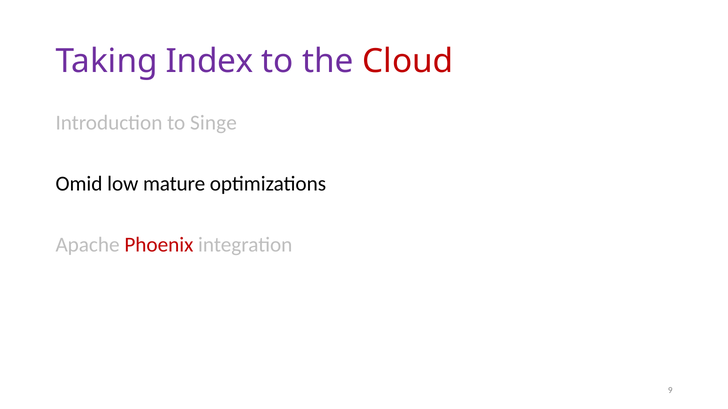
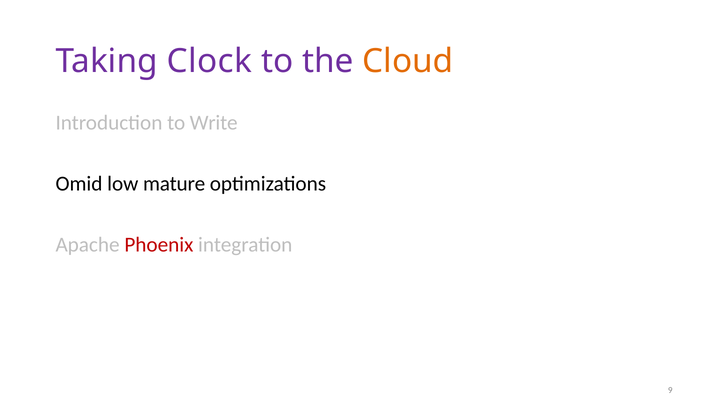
Index: Index -> Clock (209, 61)
Cloud colour: red -> orange (408, 61)
Singe: Singe -> Write (214, 123)
